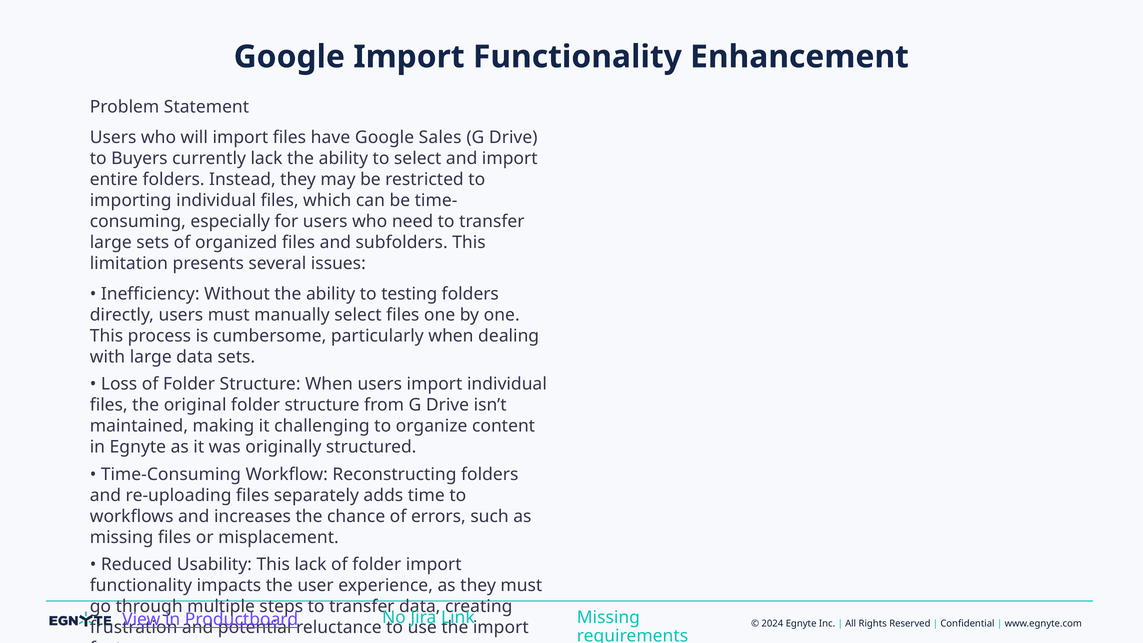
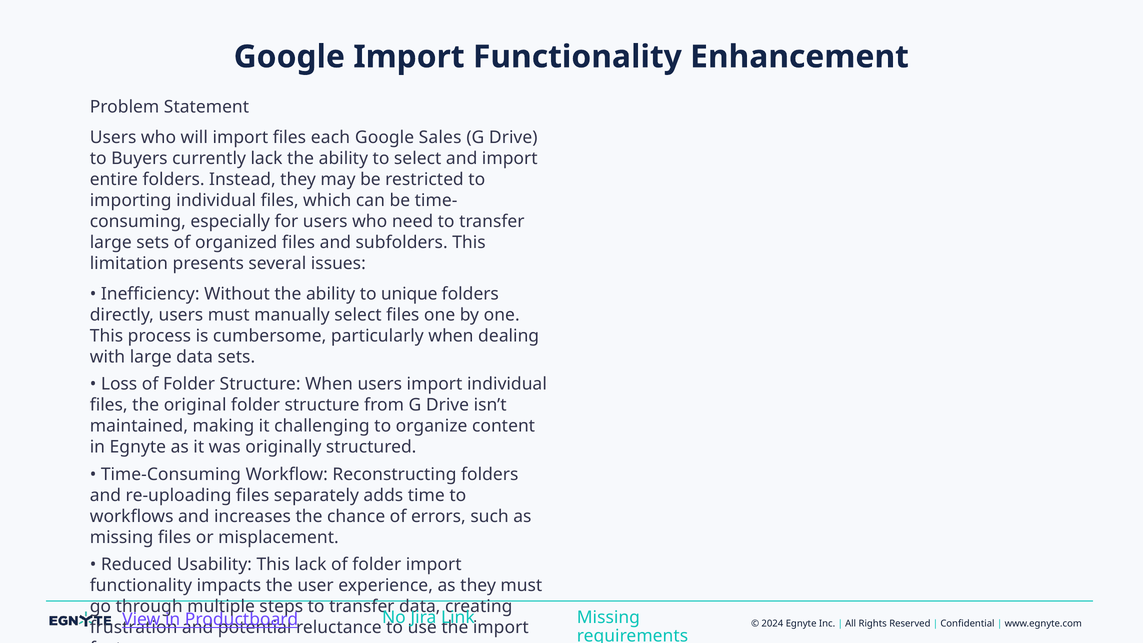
have: have -> each (330, 138)
testing: testing -> unique (409, 294)
